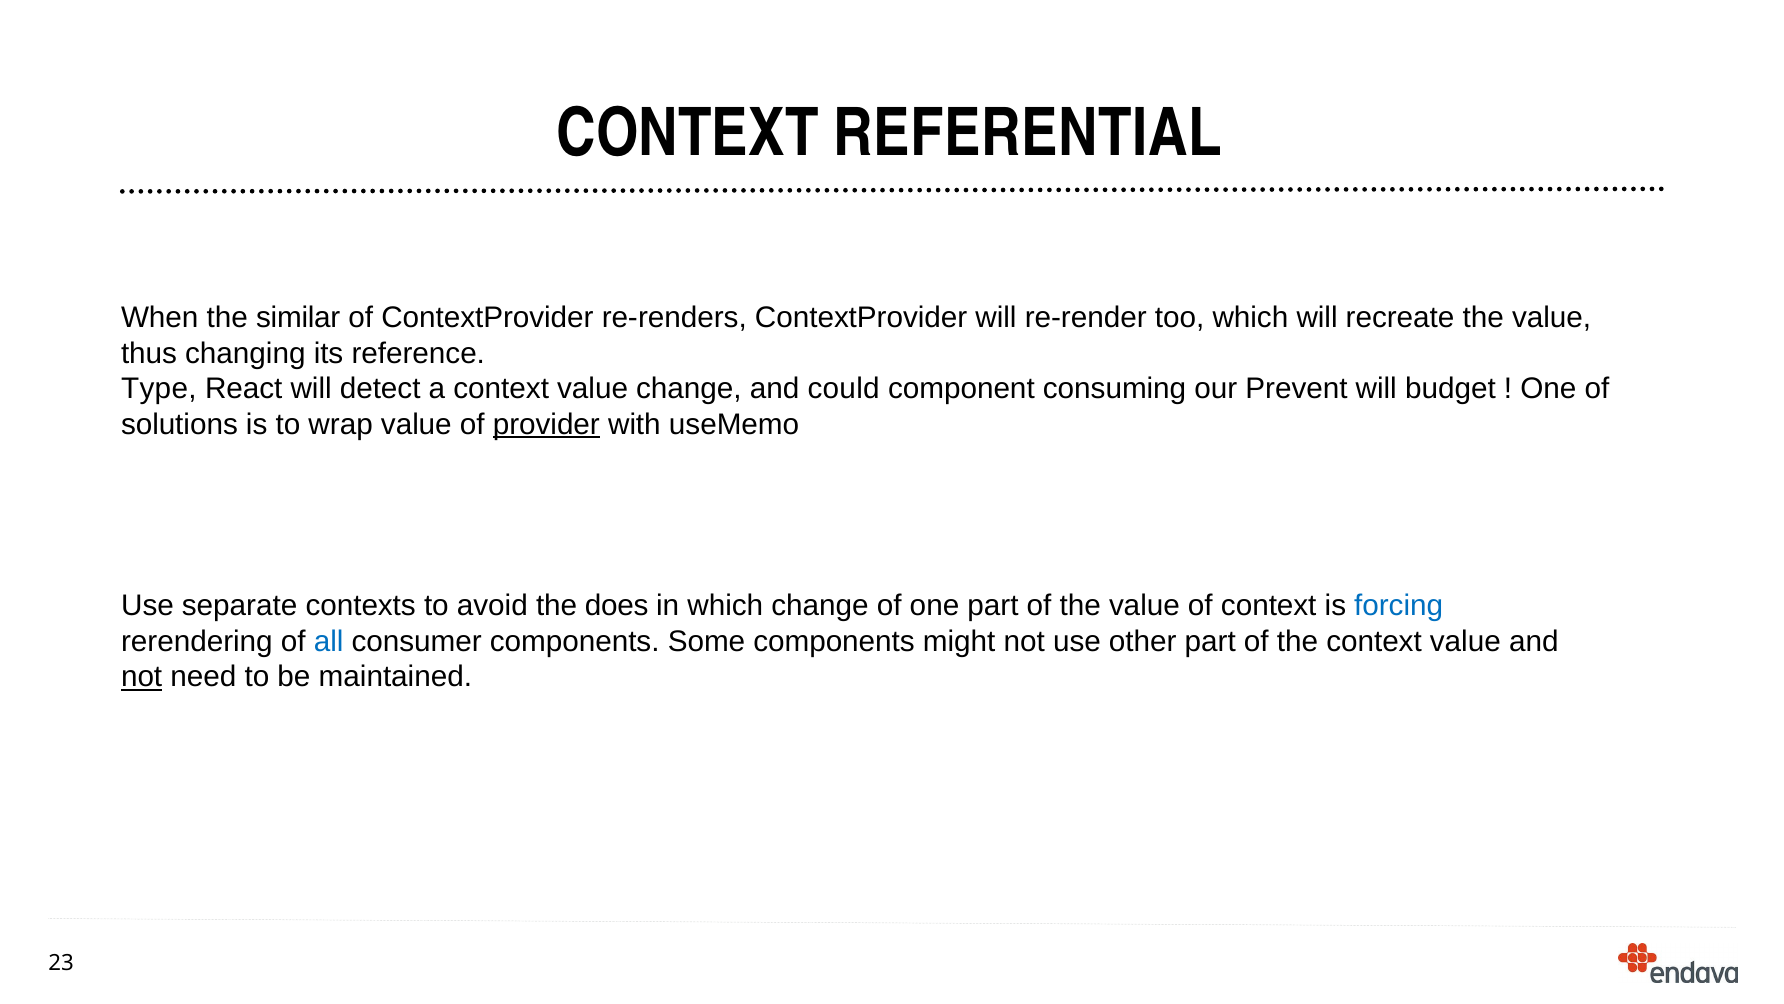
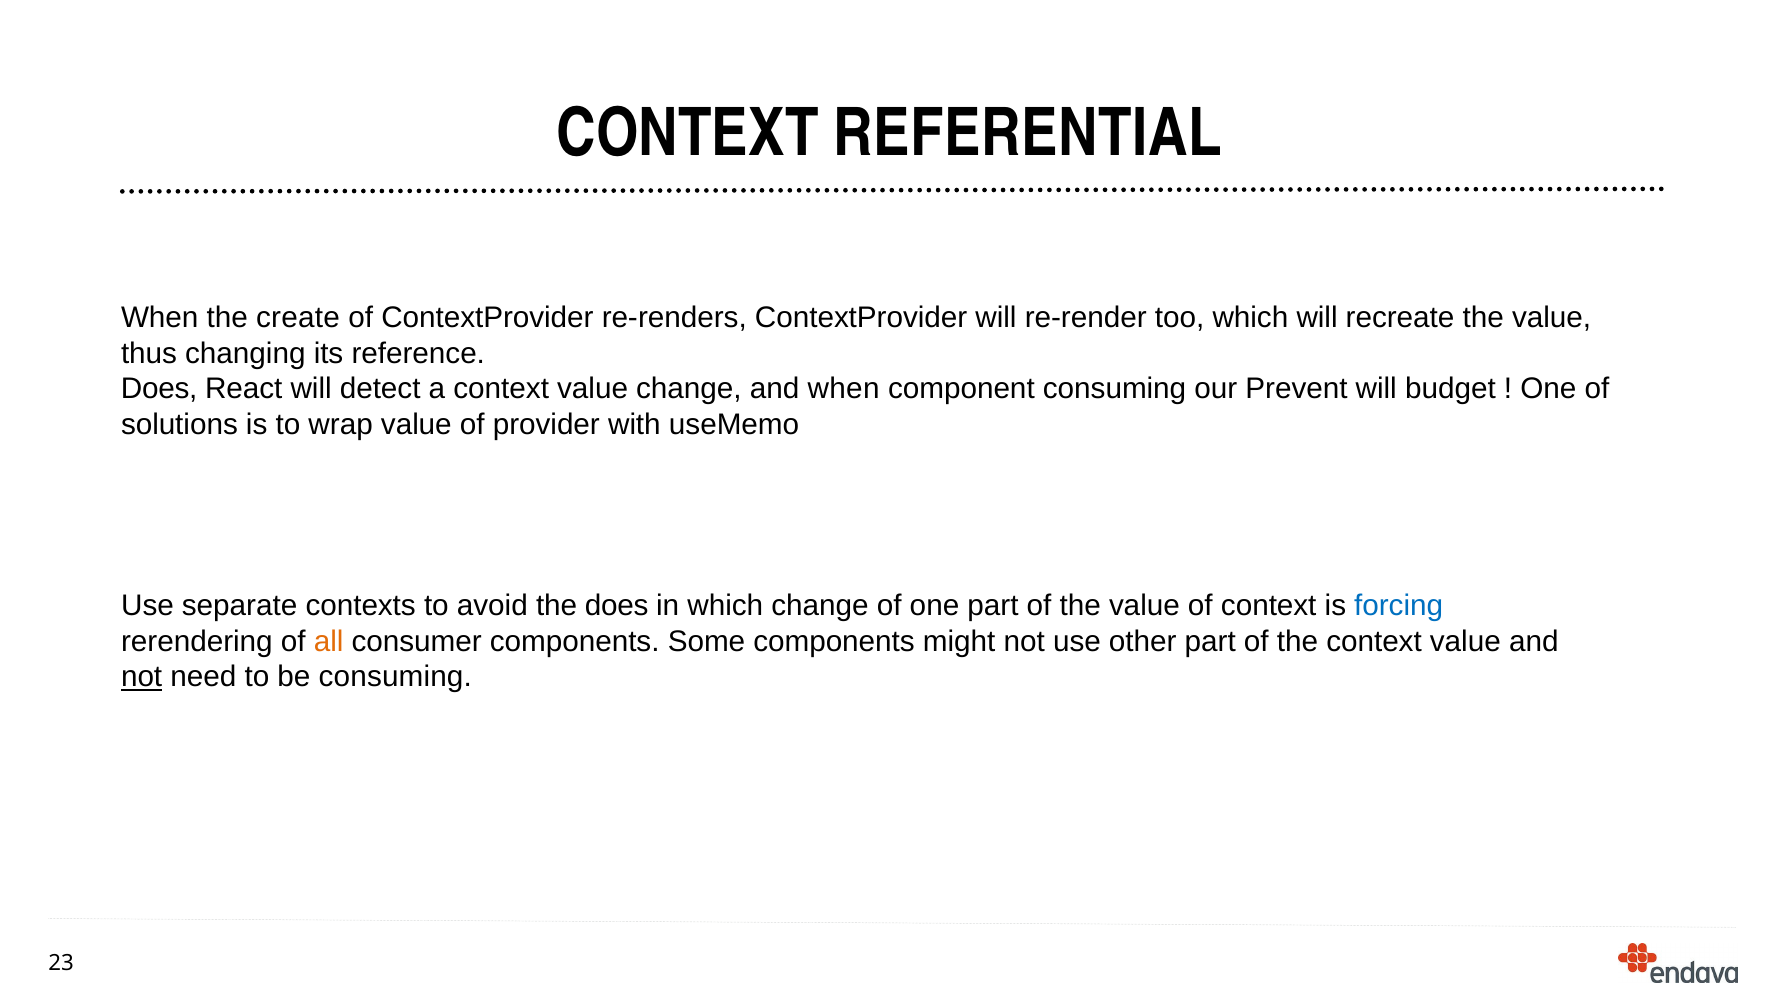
similar: similar -> create (298, 317)
Type: Type -> Does (159, 389)
and could: could -> when (844, 389)
provider underline: present -> none (546, 424)
all colour: blue -> orange (329, 641)
be maintained: maintained -> consuming (395, 677)
